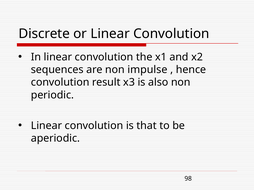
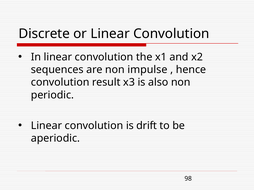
that: that -> drift (147, 126)
